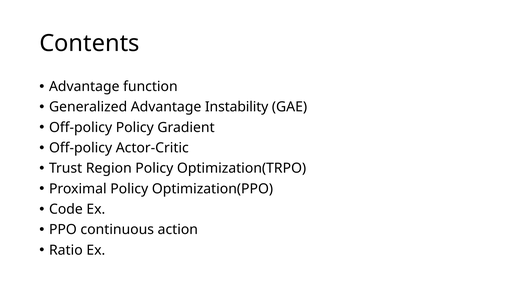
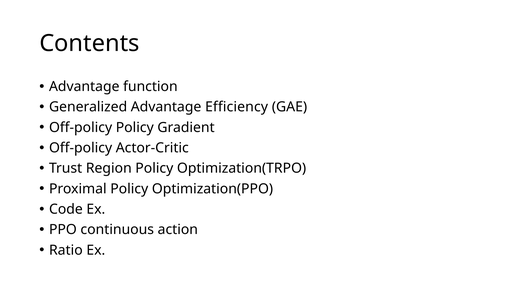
Instability: Instability -> Efficiency (237, 107)
